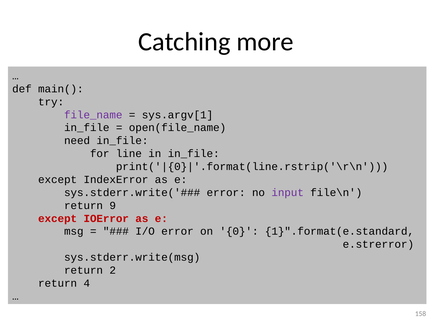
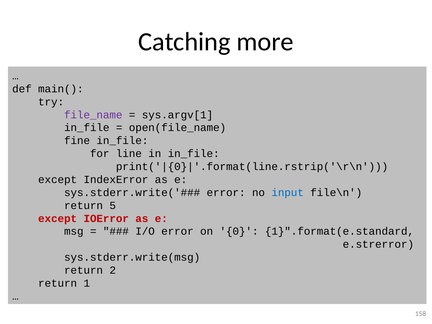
need: need -> fine (77, 141)
input colour: purple -> blue (288, 193)
9: 9 -> 5 (113, 205)
4: 4 -> 1 (87, 283)
